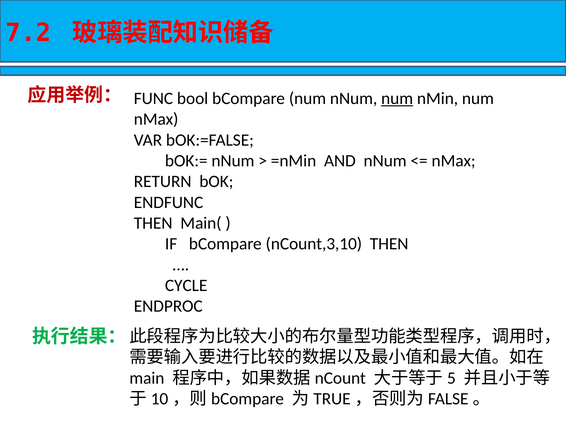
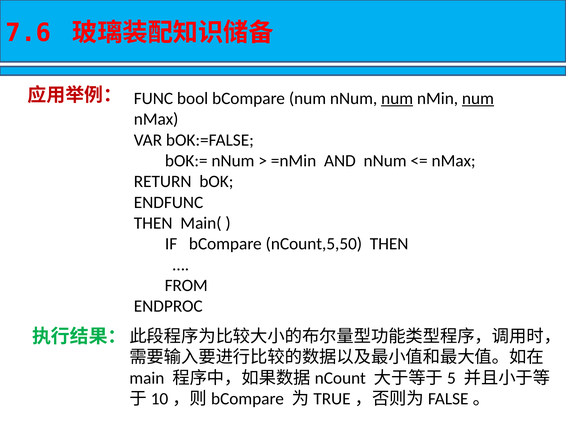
7.2: 7.2 -> 7.6 (28, 33)
num underline: none -> present (478, 98)
nCount,3,10: nCount,3,10 -> nCount,5,50 (314, 244)
CYCLE: CYCLE -> FROM (186, 285)
